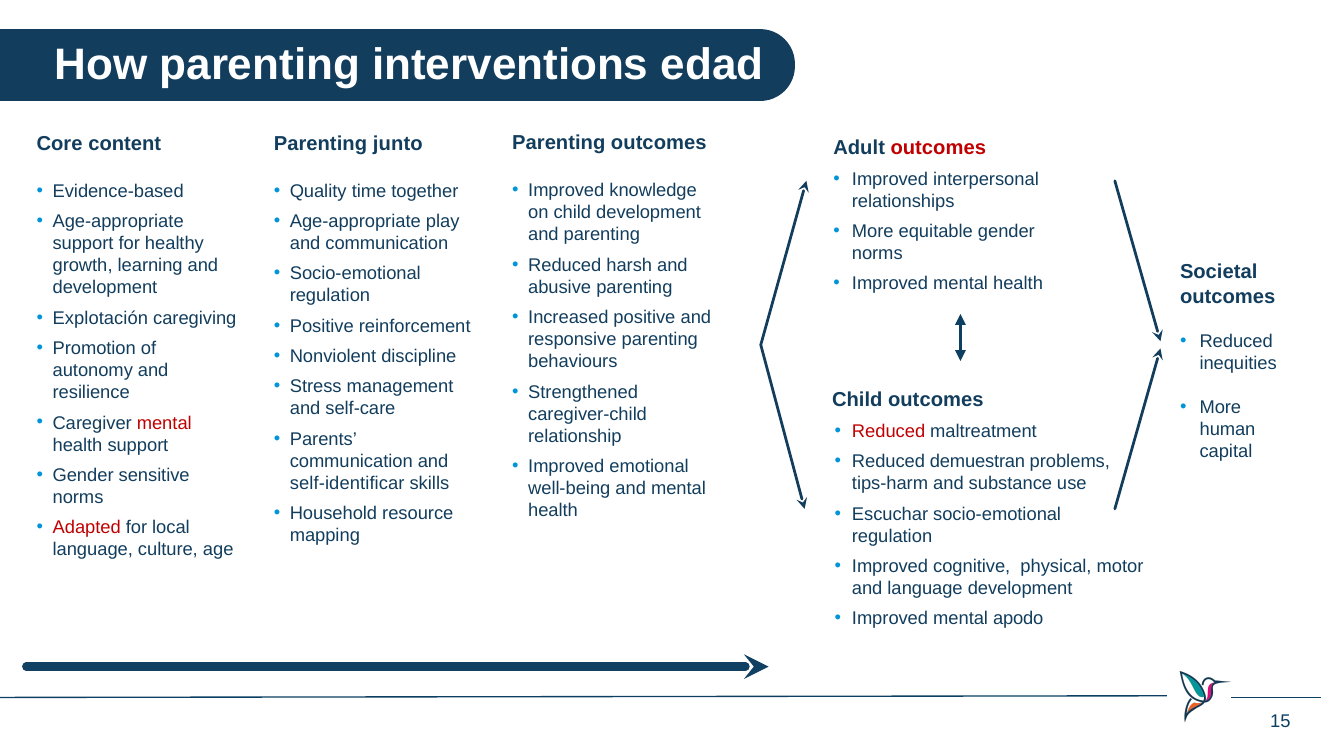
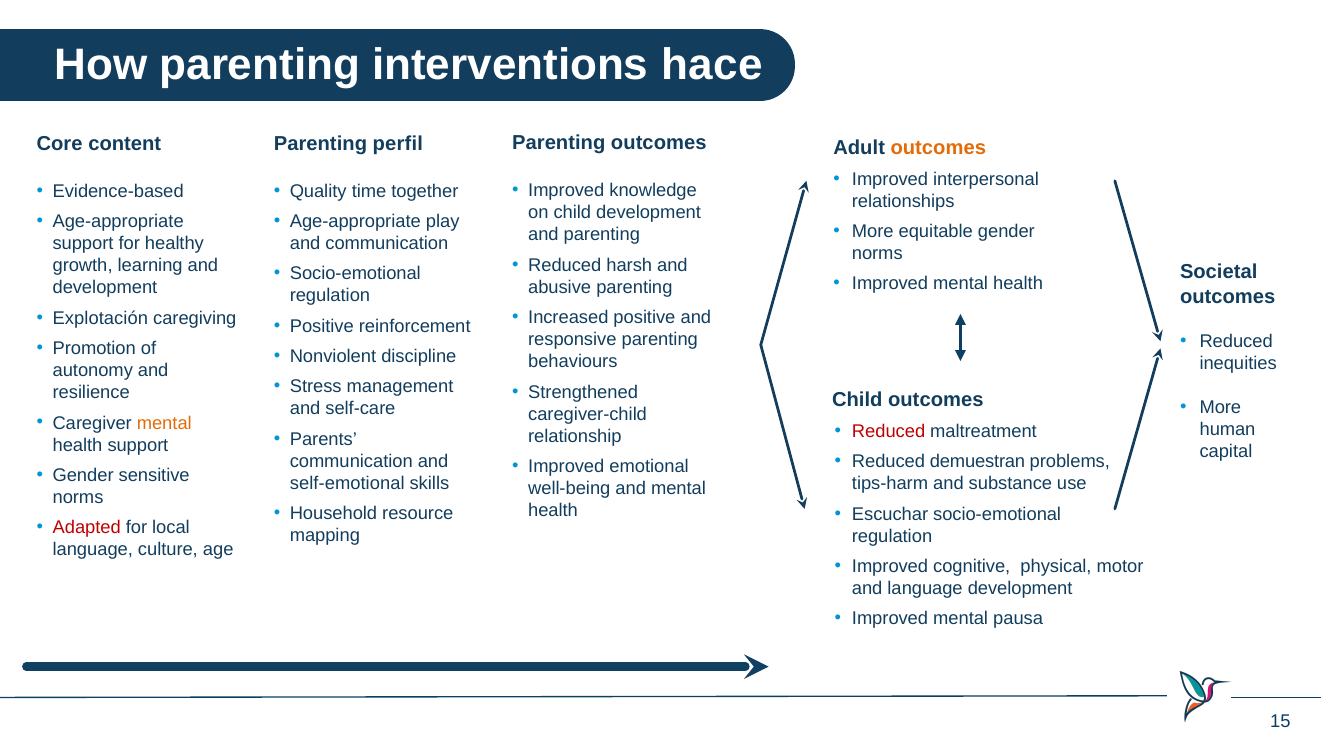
edad: edad -> hace (712, 65)
junto: junto -> perfil (398, 143)
outcomes colour: red -> orange (938, 148)
mental colour: red -> orange (164, 423)
self-identificar: self-identificar -> self-emotional (347, 483)
apodo: apodo -> pausa (1018, 619)
